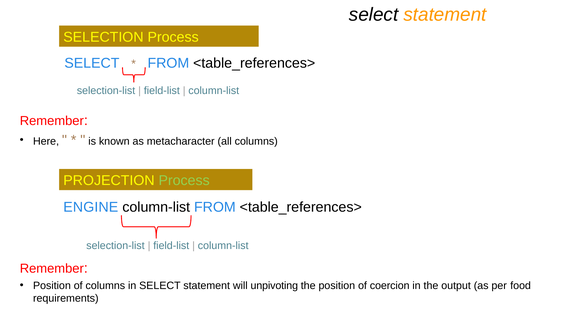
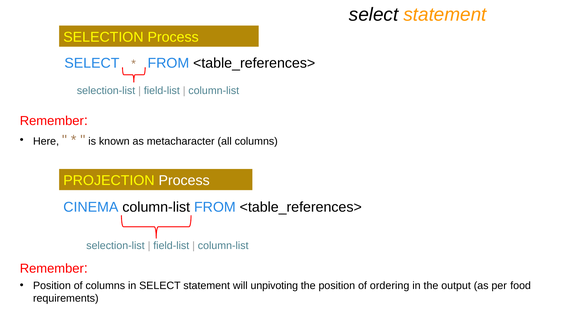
Process colour: light green -> white (184, 180)
ENGINE: ENGINE -> CINEMA (91, 207)
coercion: coercion -> ordering (390, 286)
